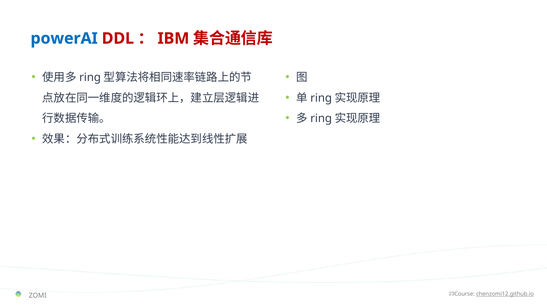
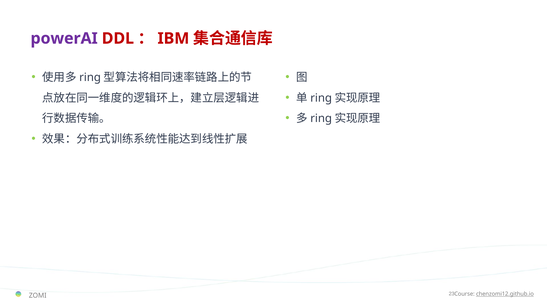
powerAI colour: blue -> purple (64, 38)
